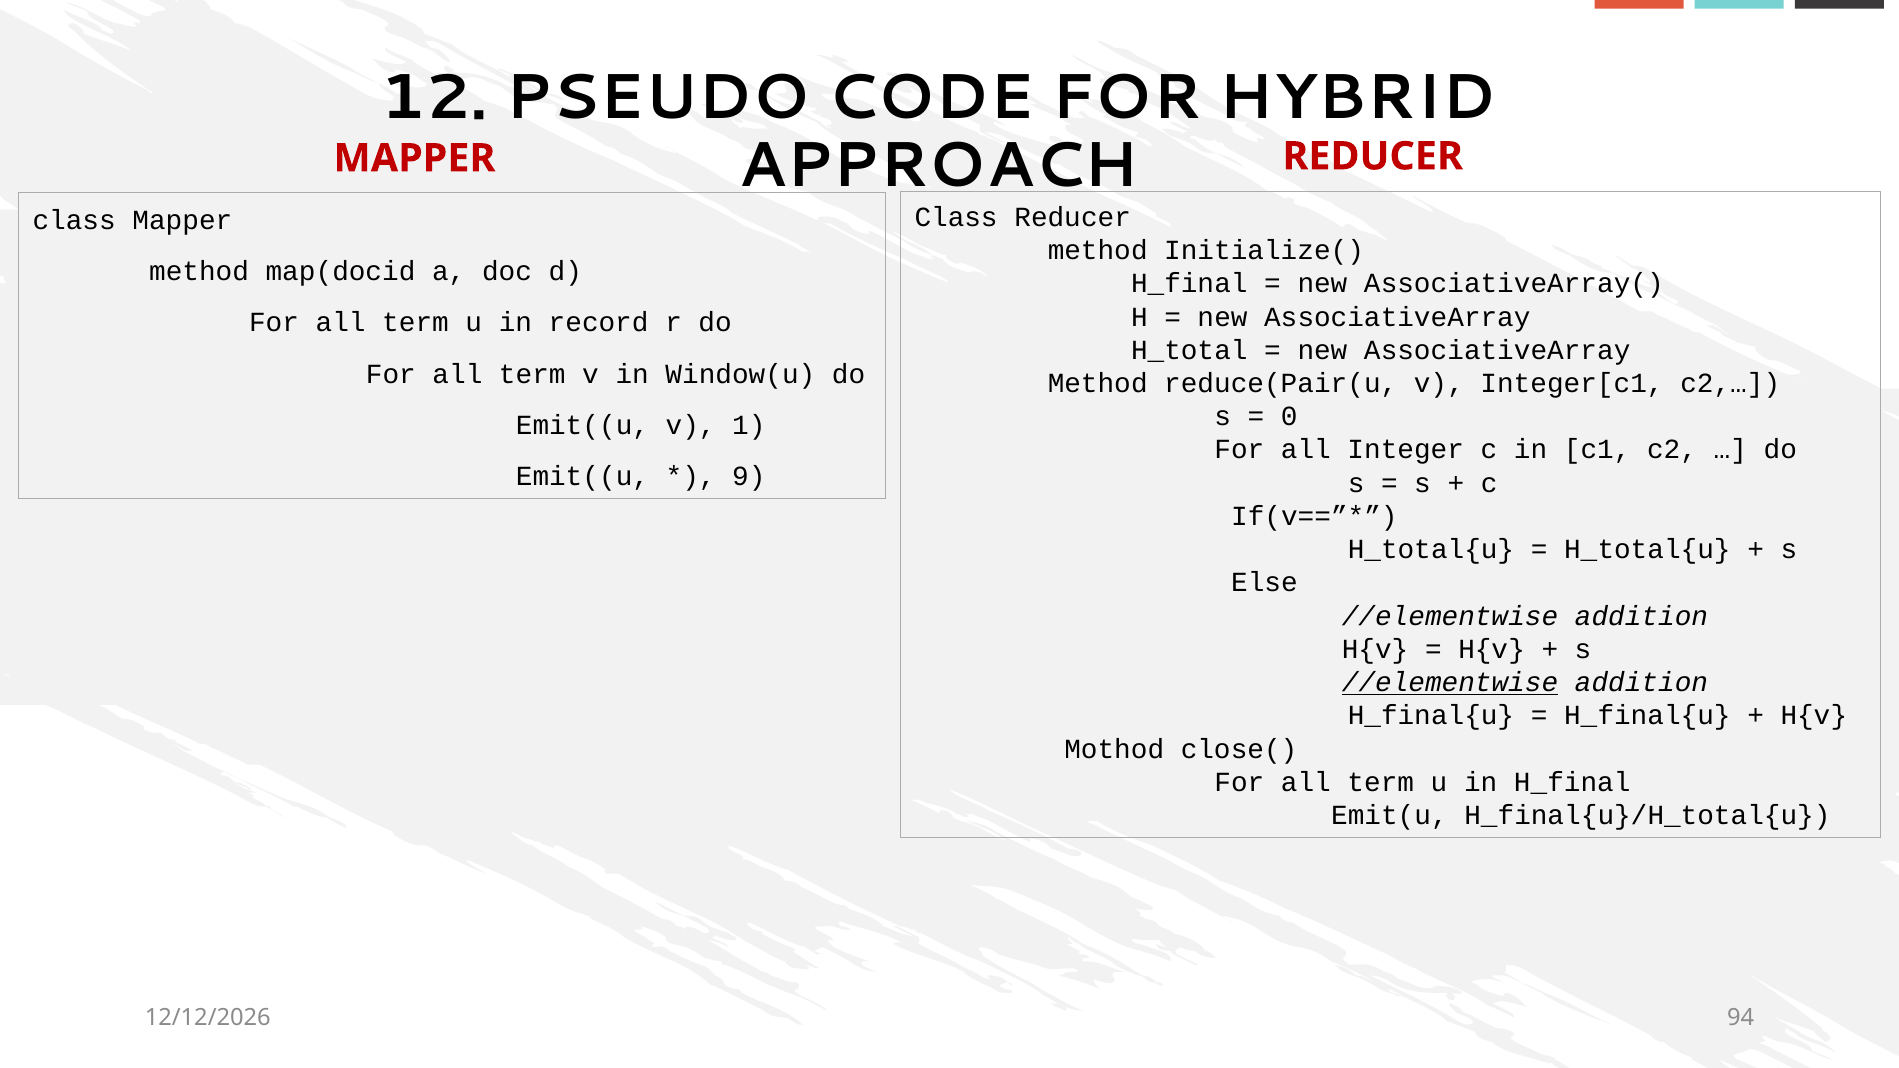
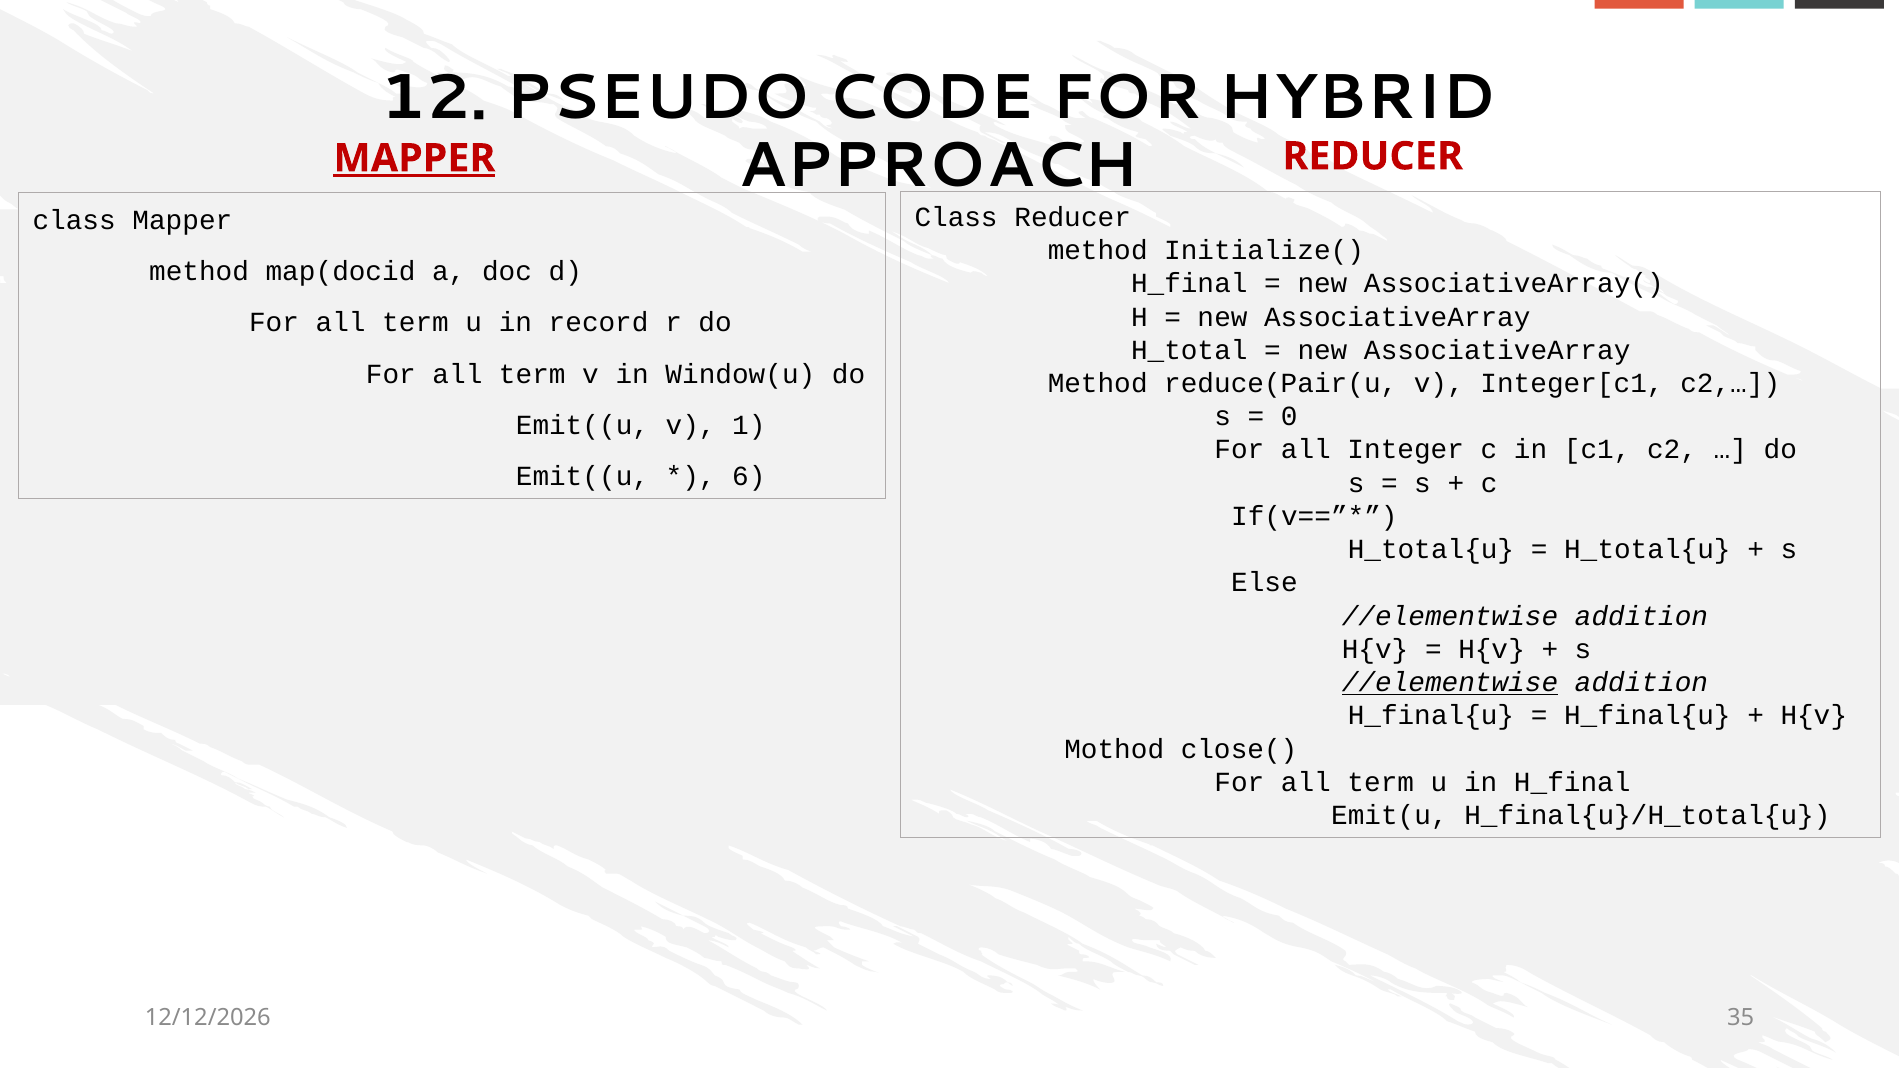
MAPPER underline: none -> present (414, 158)
9: 9 -> 6 (749, 477)
94: 94 -> 35 (1741, 1018)
